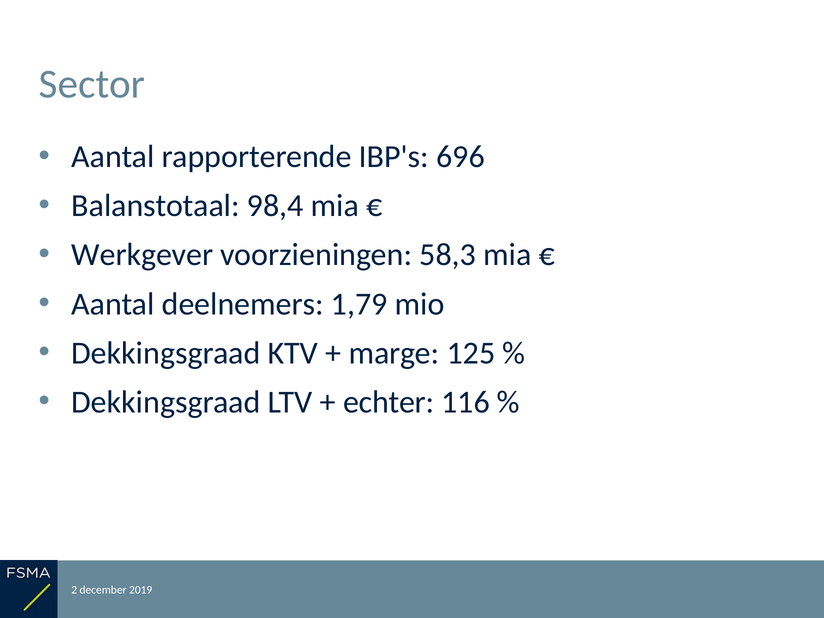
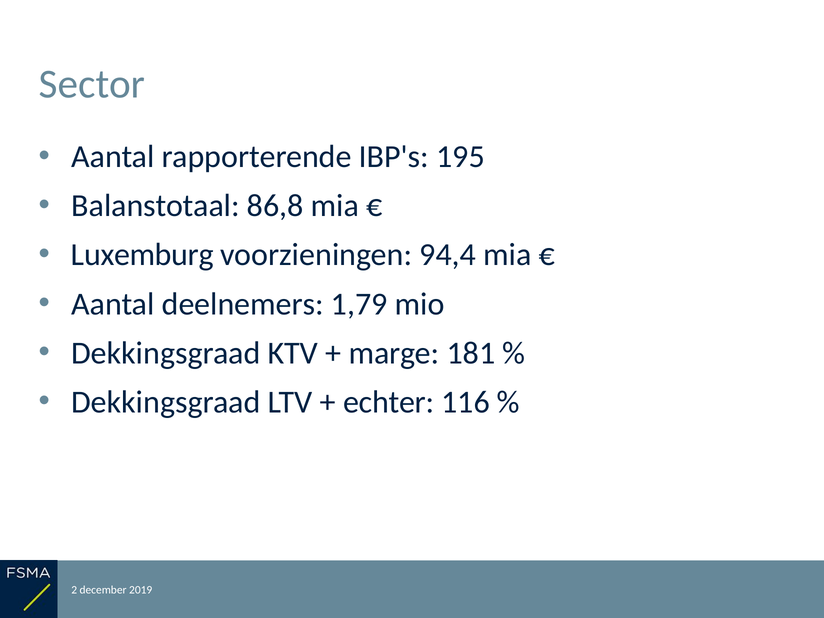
696: 696 -> 195 (461, 157)
98,4: 98,4 -> 86,8 (275, 206)
Werkgever: Werkgever -> Luxemburg (142, 255)
58,3: 58,3 -> 94,4 (448, 255)
125: 125 -> 181 (471, 353)
